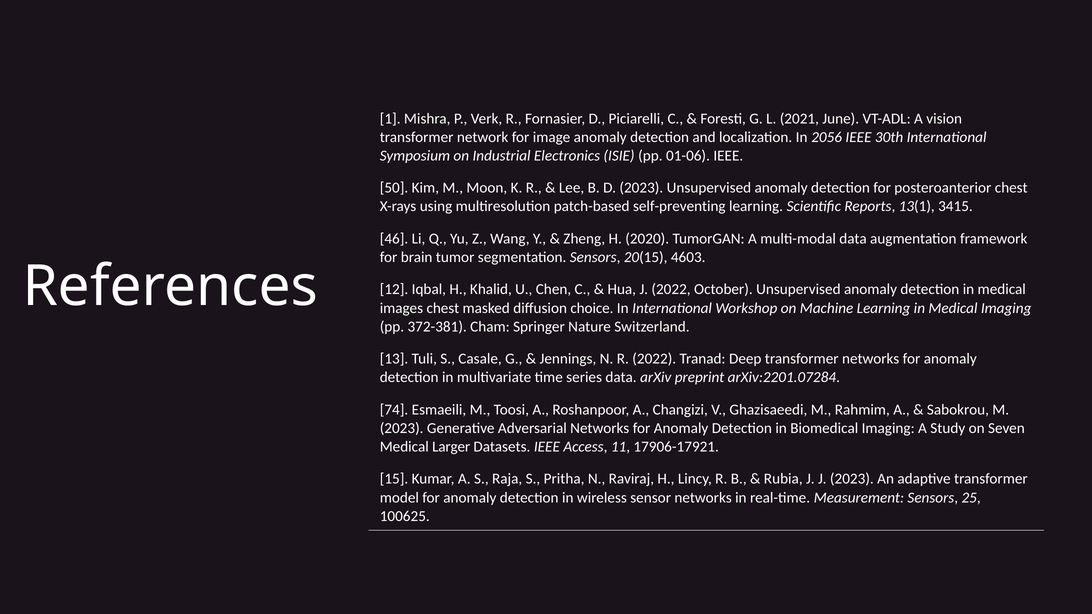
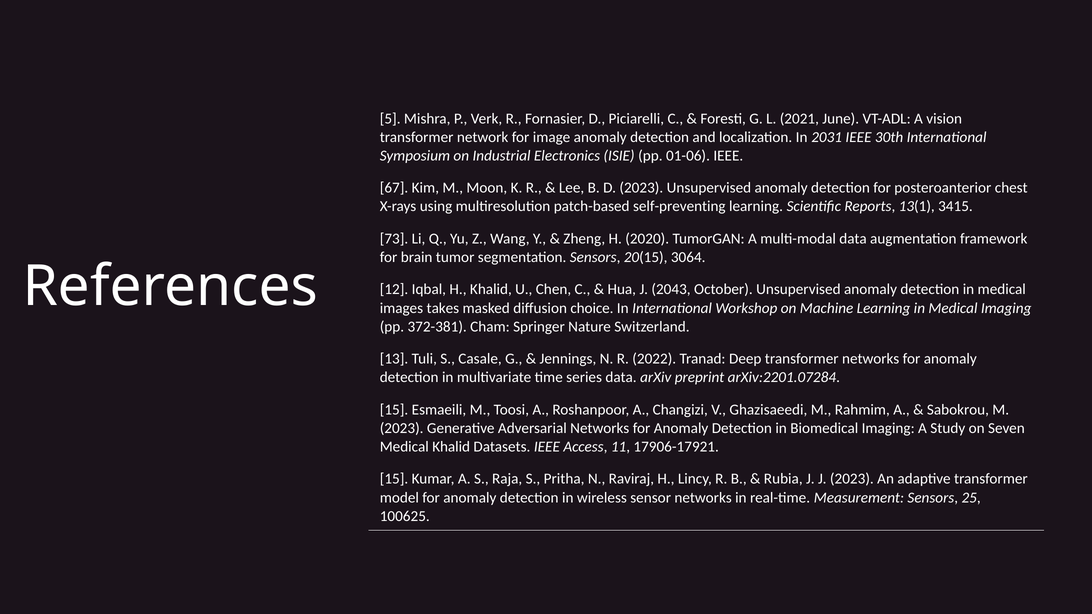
1: 1 -> 5 (390, 119)
2056: 2056 -> 2031 (827, 137)
50: 50 -> 67 (394, 188)
46: 46 -> 73 (394, 239)
4603: 4603 -> 3064 (688, 257)
J 2022: 2022 -> 2043 (671, 290)
images chest: chest -> takes (443, 308)
74: 74 -> 15 (394, 410)
Medical Larger: Larger -> Khalid (451, 447)
